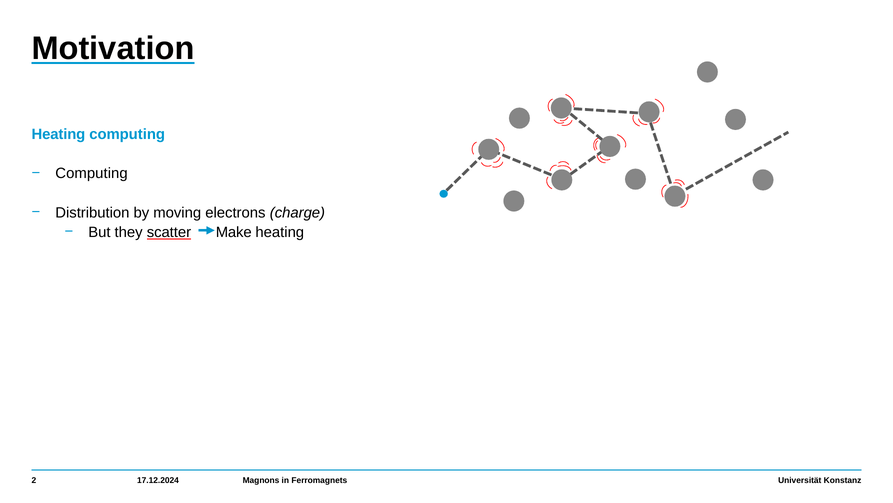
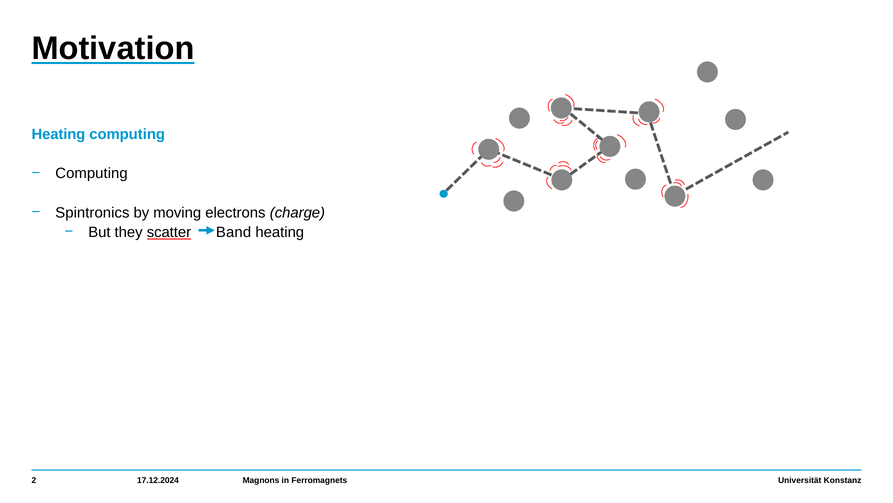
Distribution: Distribution -> Spintronics (92, 212)
Make: Make -> Band (234, 232)
